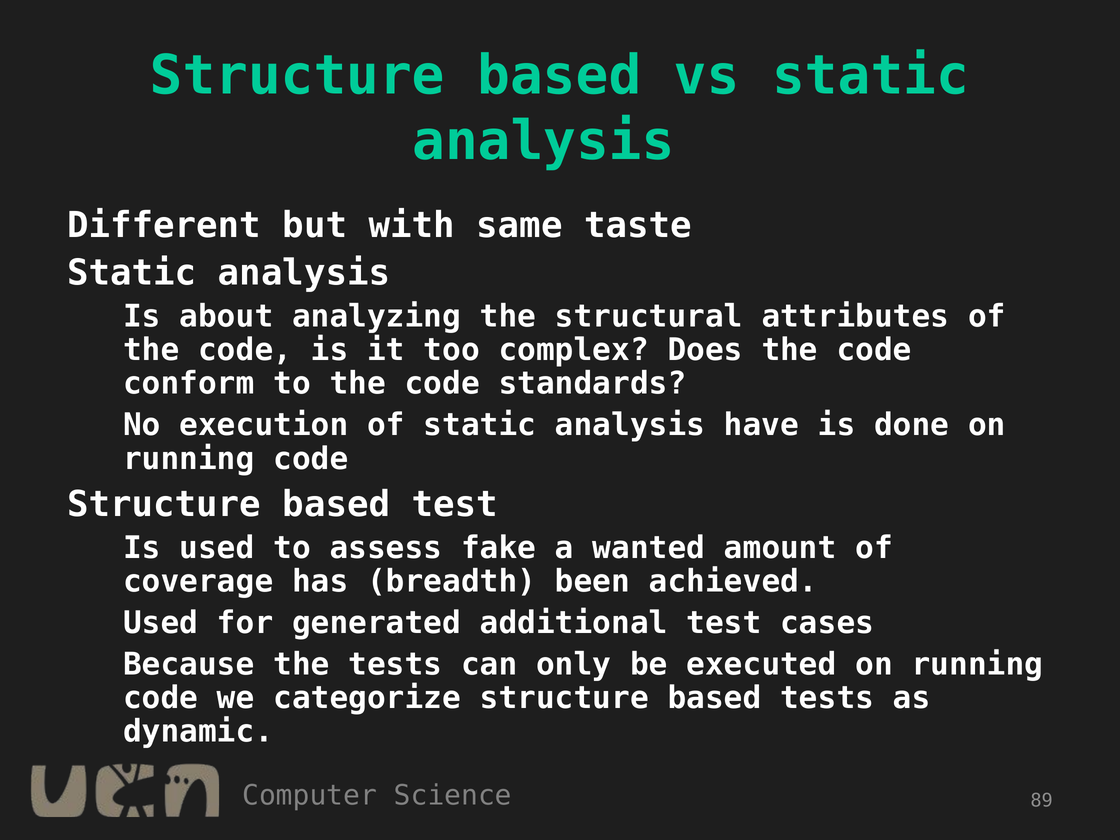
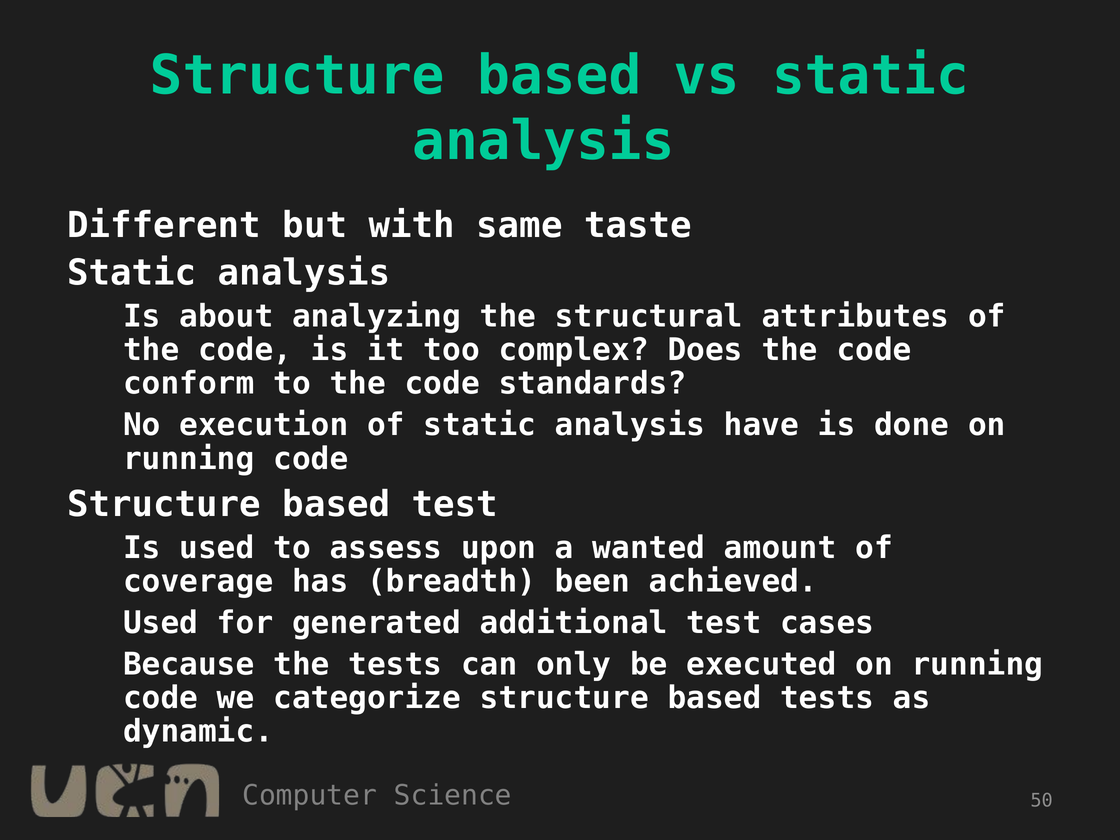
fake: fake -> upon (499, 548)
89: 89 -> 50 (1042, 801)
